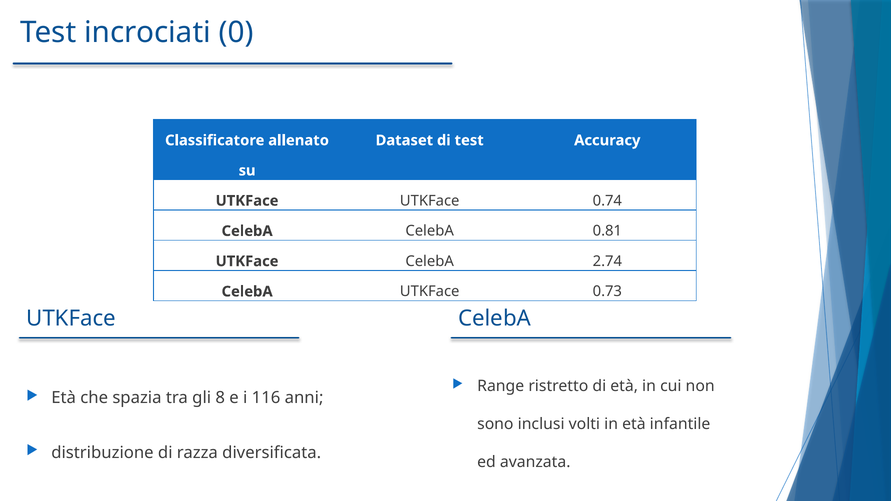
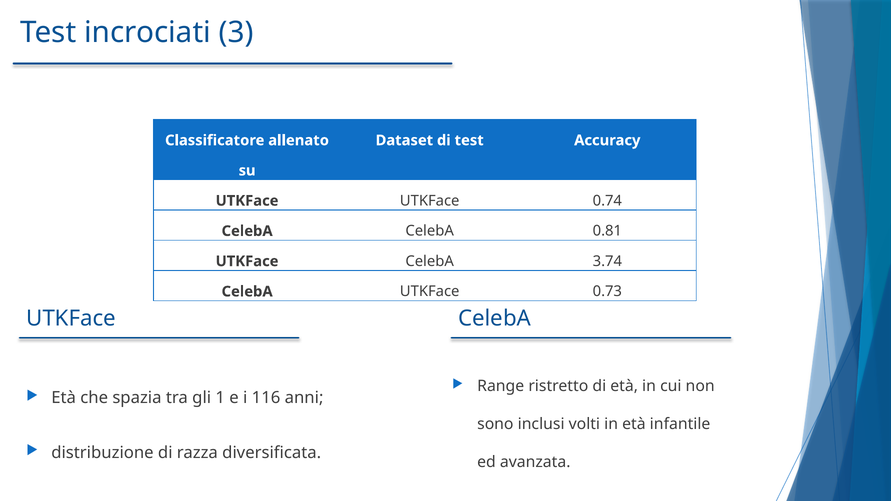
0: 0 -> 3 (236, 32)
2.74: 2.74 -> 3.74 (607, 261)
8: 8 -> 1 (220, 398)
